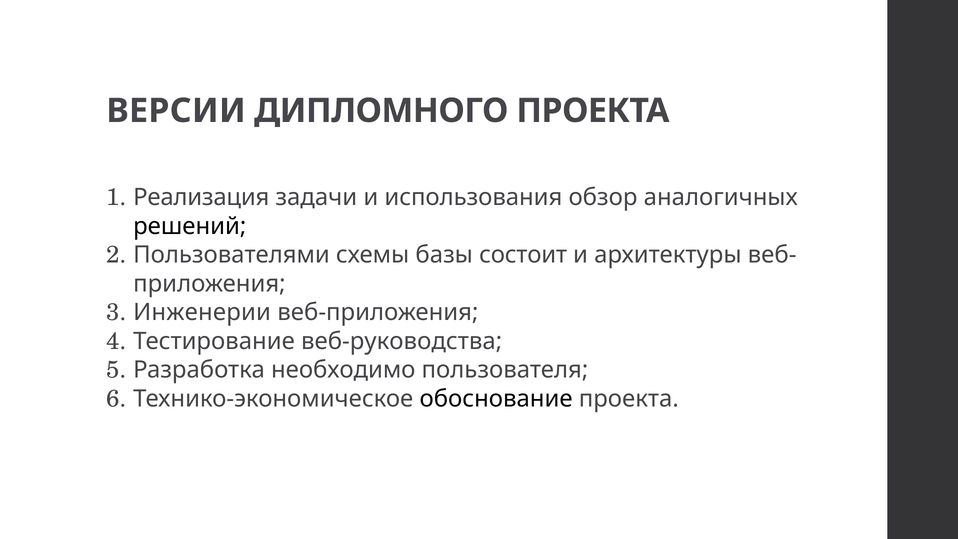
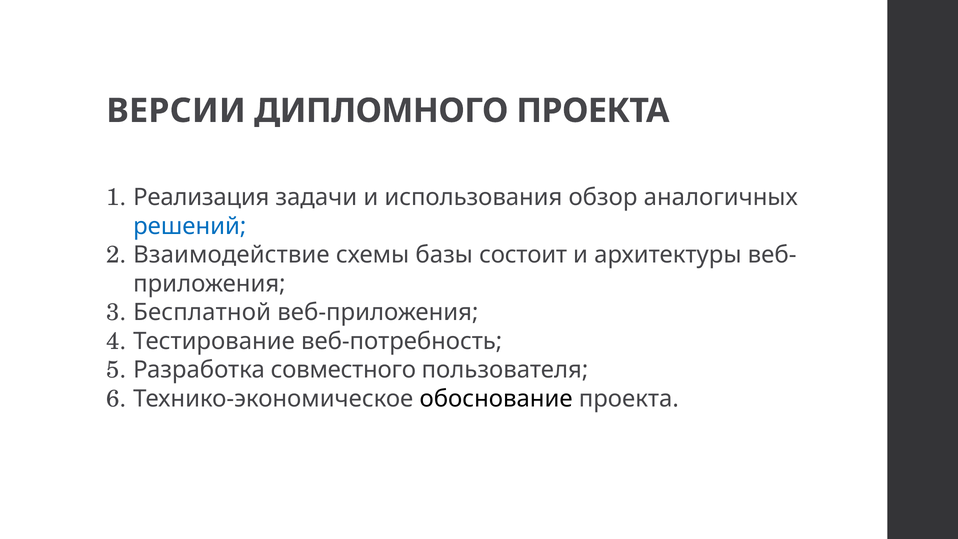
решений colour: black -> blue (190, 226)
Пользователями: Пользователями -> Взаимодействие (231, 255)
Инженерии: Инженерии -> Бесплатной (202, 313)
веб-руководства: веб-руководства -> веб-потребность (402, 341)
необходимо: необходимо -> совместного (343, 370)
